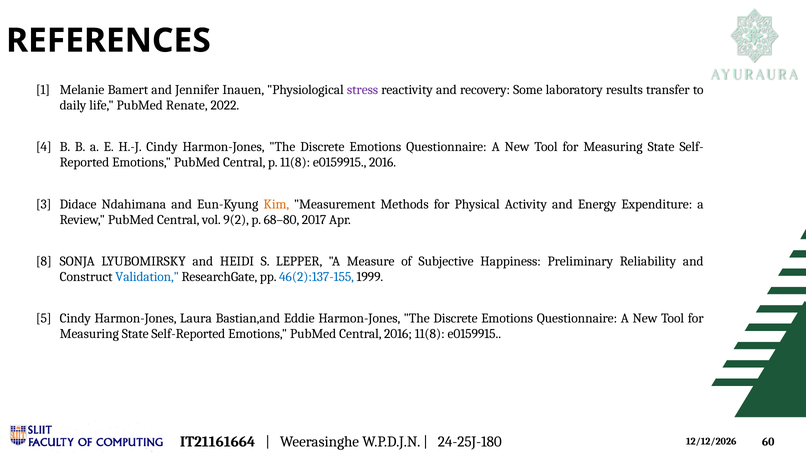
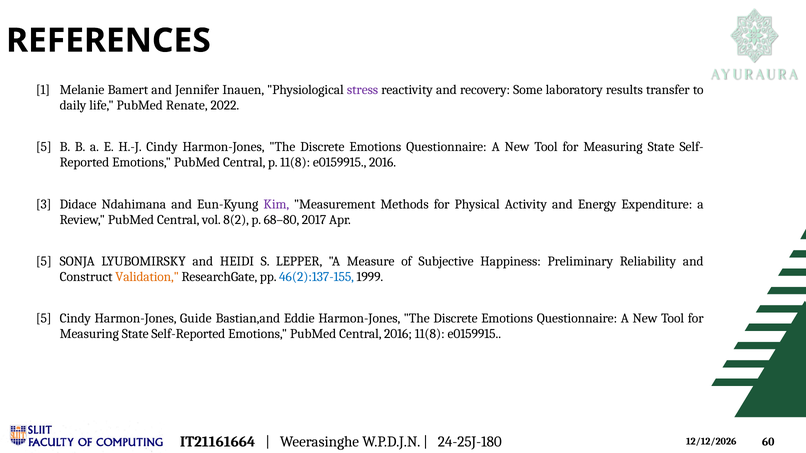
4: 4 -> 5 (44, 147)
Kim colour: orange -> purple (276, 204)
9(2: 9(2 -> 8(2 (236, 220)
8: 8 -> 5 (44, 262)
Validation colour: blue -> orange (147, 277)
Laura: Laura -> Guide (196, 319)
